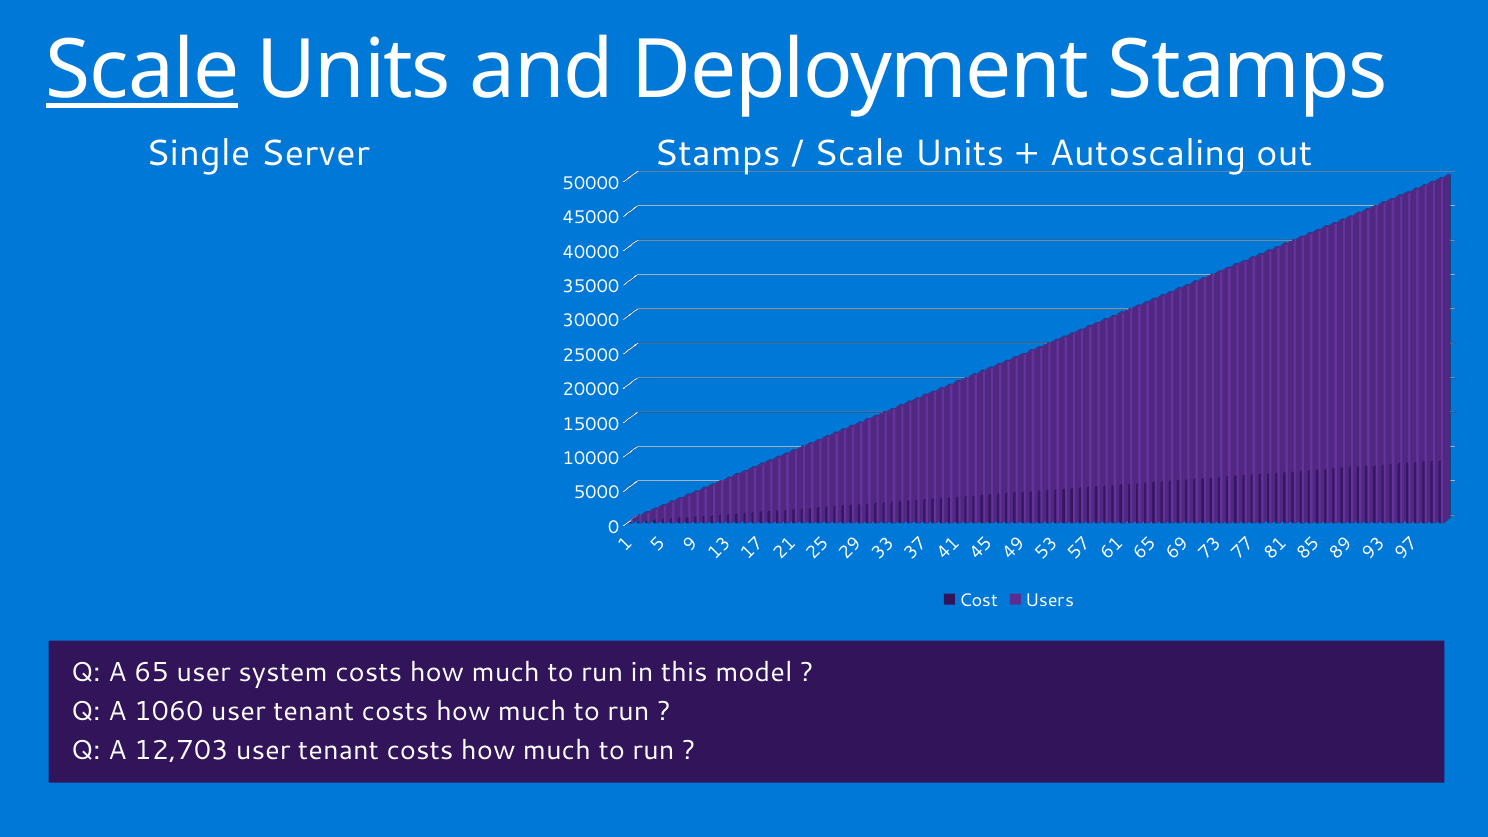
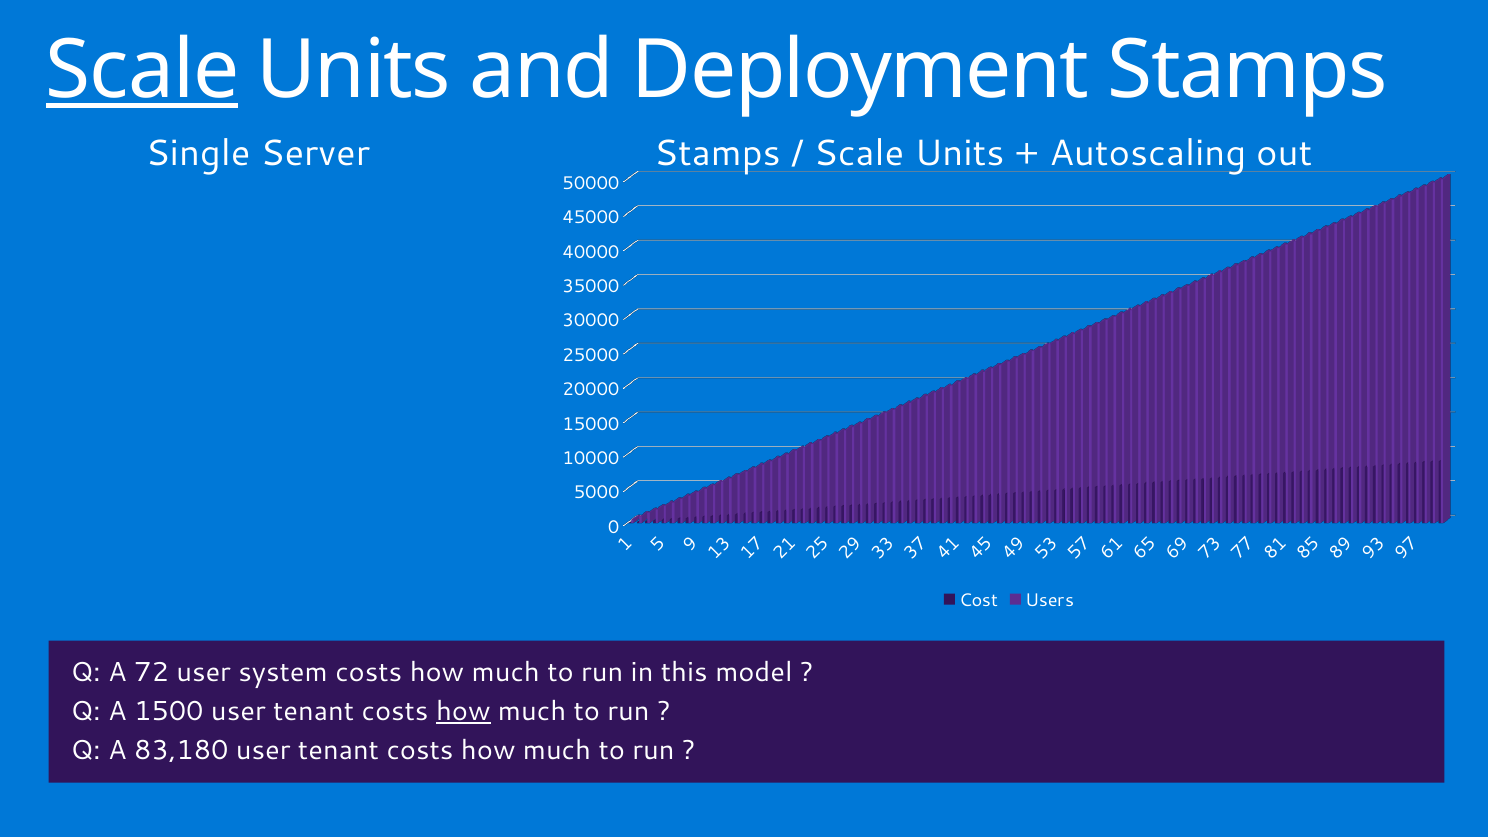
65: 65 -> 72 (152, 673)
1060: 1060 -> 1500 (169, 711)
how underline: none -> present (463, 711)
12,703: 12,703 -> 83,180 (181, 750)
